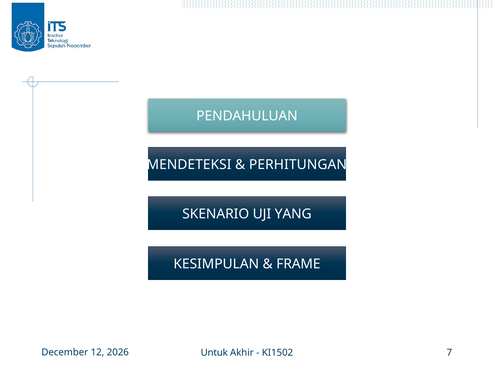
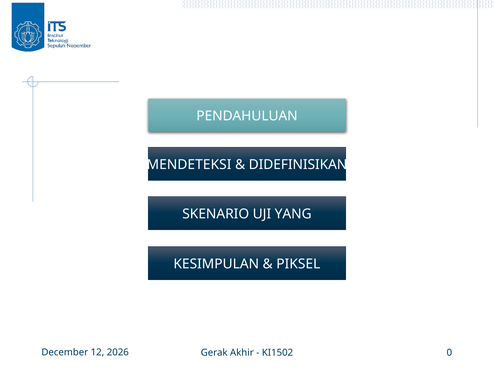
PERHITUNGAN: PERHITUNGAN -> DIDEFINISIKAN (298, 165)
FRAME: FRAME -> PIKSEL (298, 264)
Untuk: Untuk -> Gerak (214, 353)
7: 7 -> 0 (449, 353)
